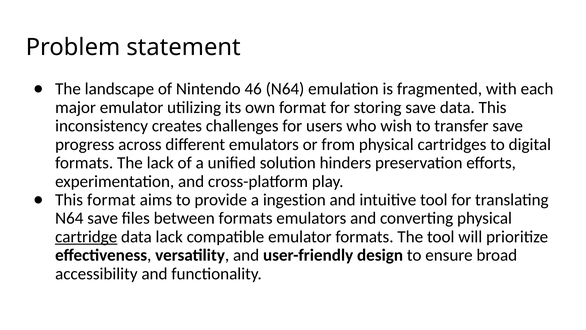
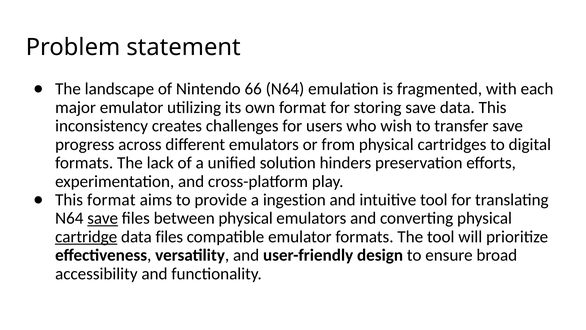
46: 46 -> 66 (253, 89)
save underline: none -> present (103, 218)
between formats: formats -> physical (246, 218)
data lack: lack -> files (169, 237)
